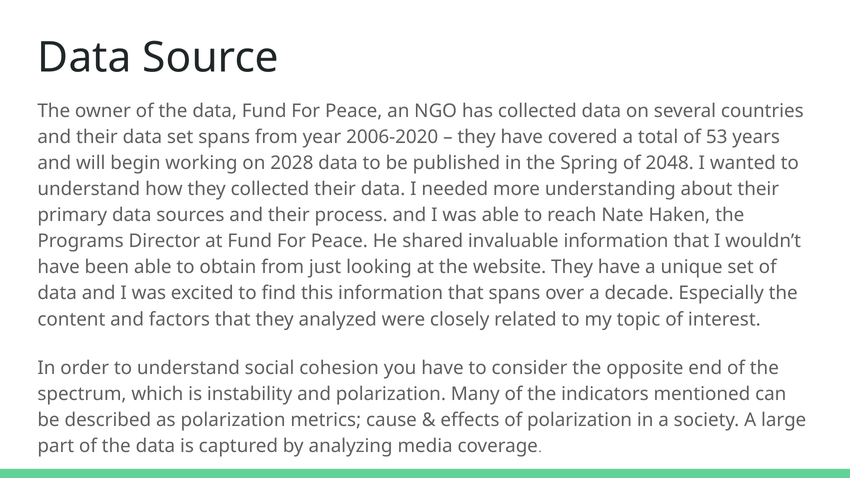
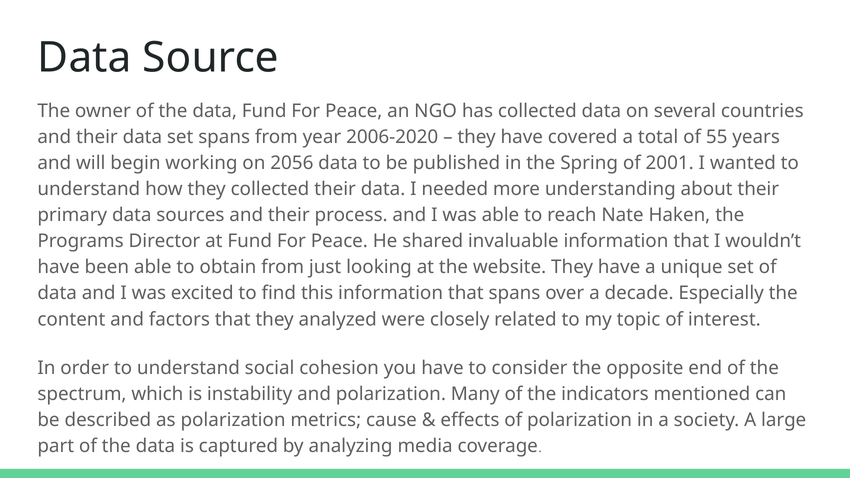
53: 53 -> 55 (717, 137)
2028: 2028 -> 2056 (292, 163)
2048: 2048 -> 2001 (670, 163)
